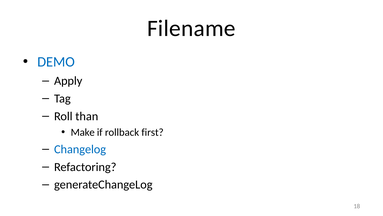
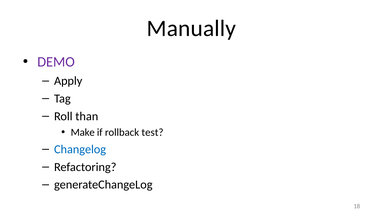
Filename: Filename -> Manually (191, 28)
DEMO colour: blue -> purple (56, 62)
first: first -> test (152, 132)
